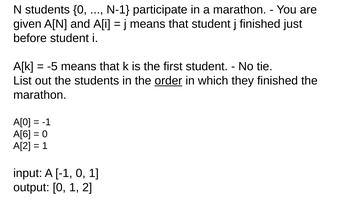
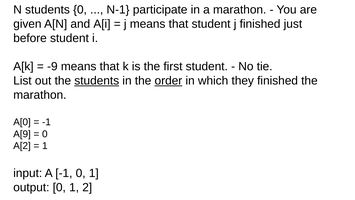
-5: -5 -> -9 (52, 66)
students underline: none -> present (97, 81)
A[6: A[6 -> A[9 (22, 134)
